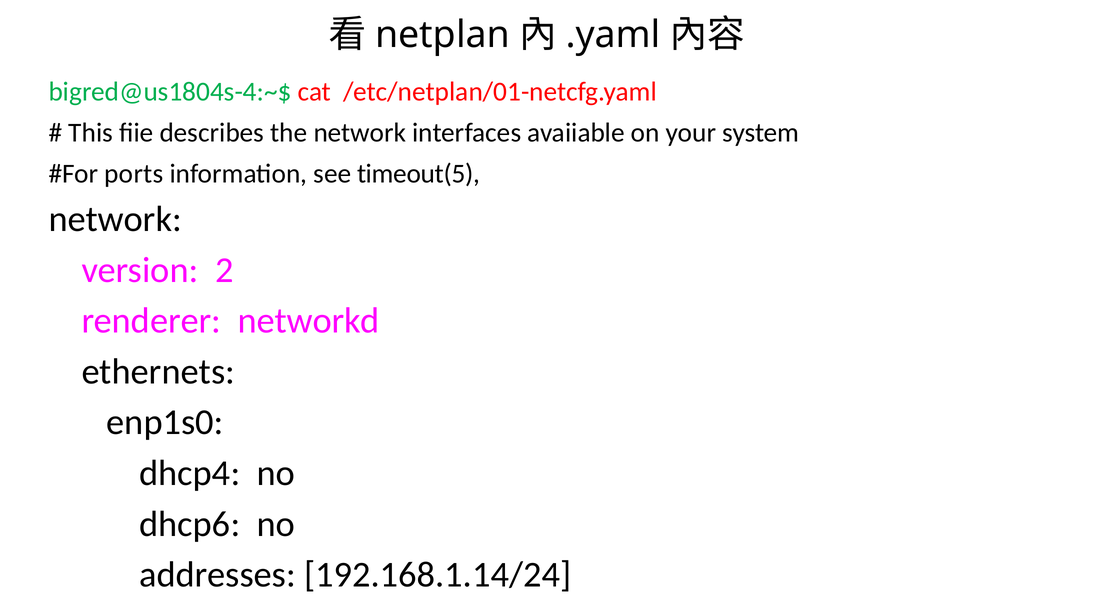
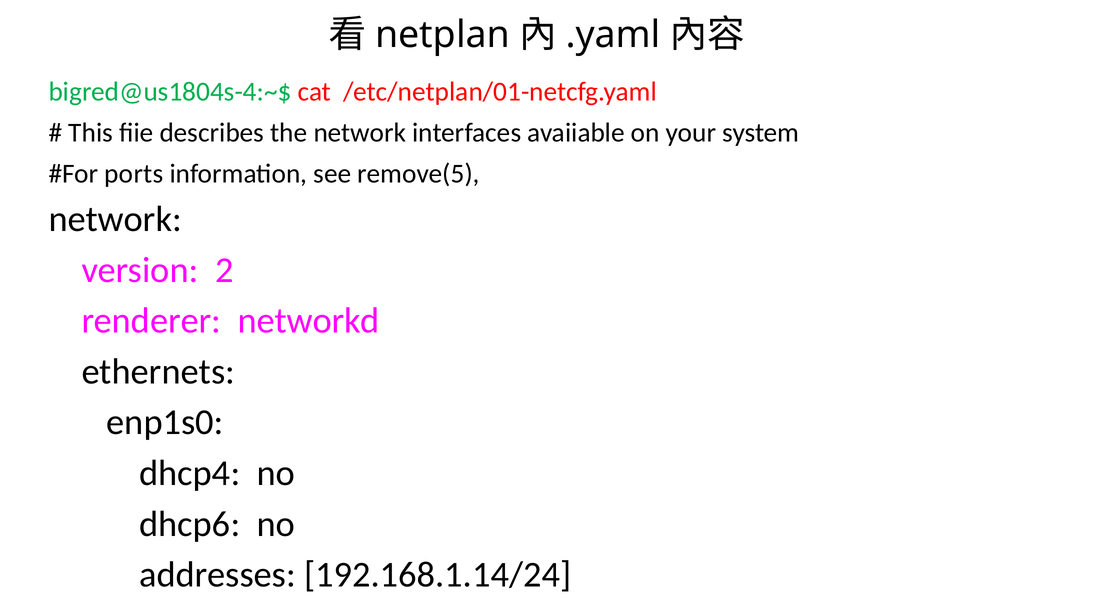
timeout(5: timeout(5 -> remove(5 (418, 173)
